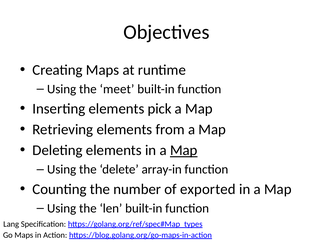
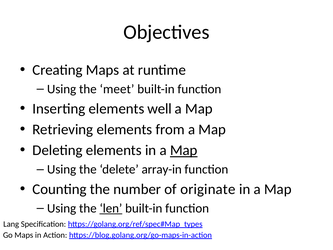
pick: pick -> well (160, 109)
exported: exported -> originate (208, 189)
len underline: none -> present (111, 208)
